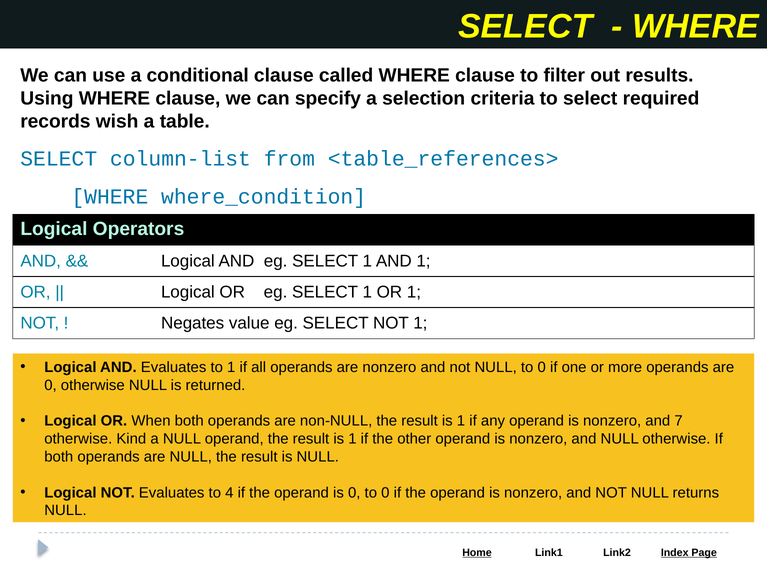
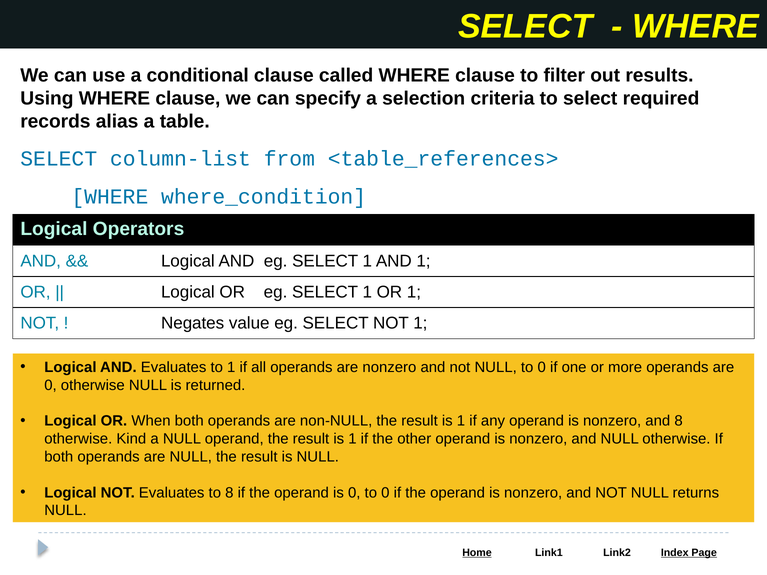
wish: wish -> alias (117, 122)
and 7: 7 -> 8 (679, 421)
to 4: 4 -> 8 (229, 493)
